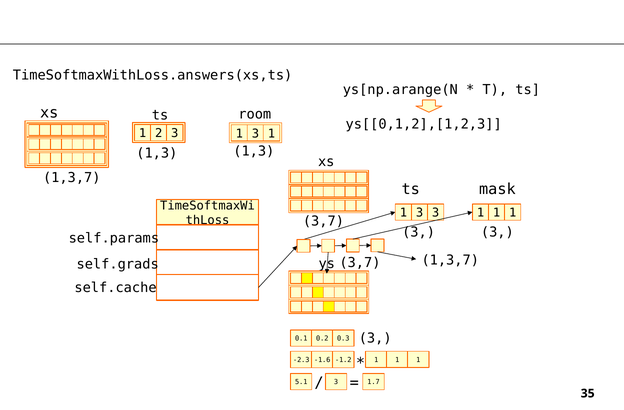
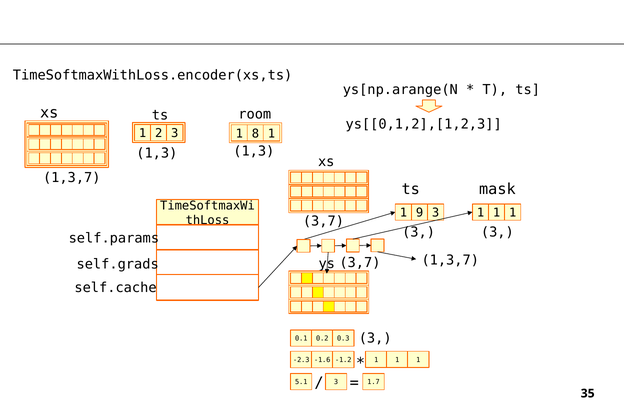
TimeSoftmaxWithLoss.answers(xs,ts: TimeSoftmaxWithLoss.answers(xs,ts -> TimeSoftmaxWithLoss.encoder(xs,ts (153, 75)
3 1 3: 3 -> 8 (255, 134)
3: 3 -> 9 (420, 213)
